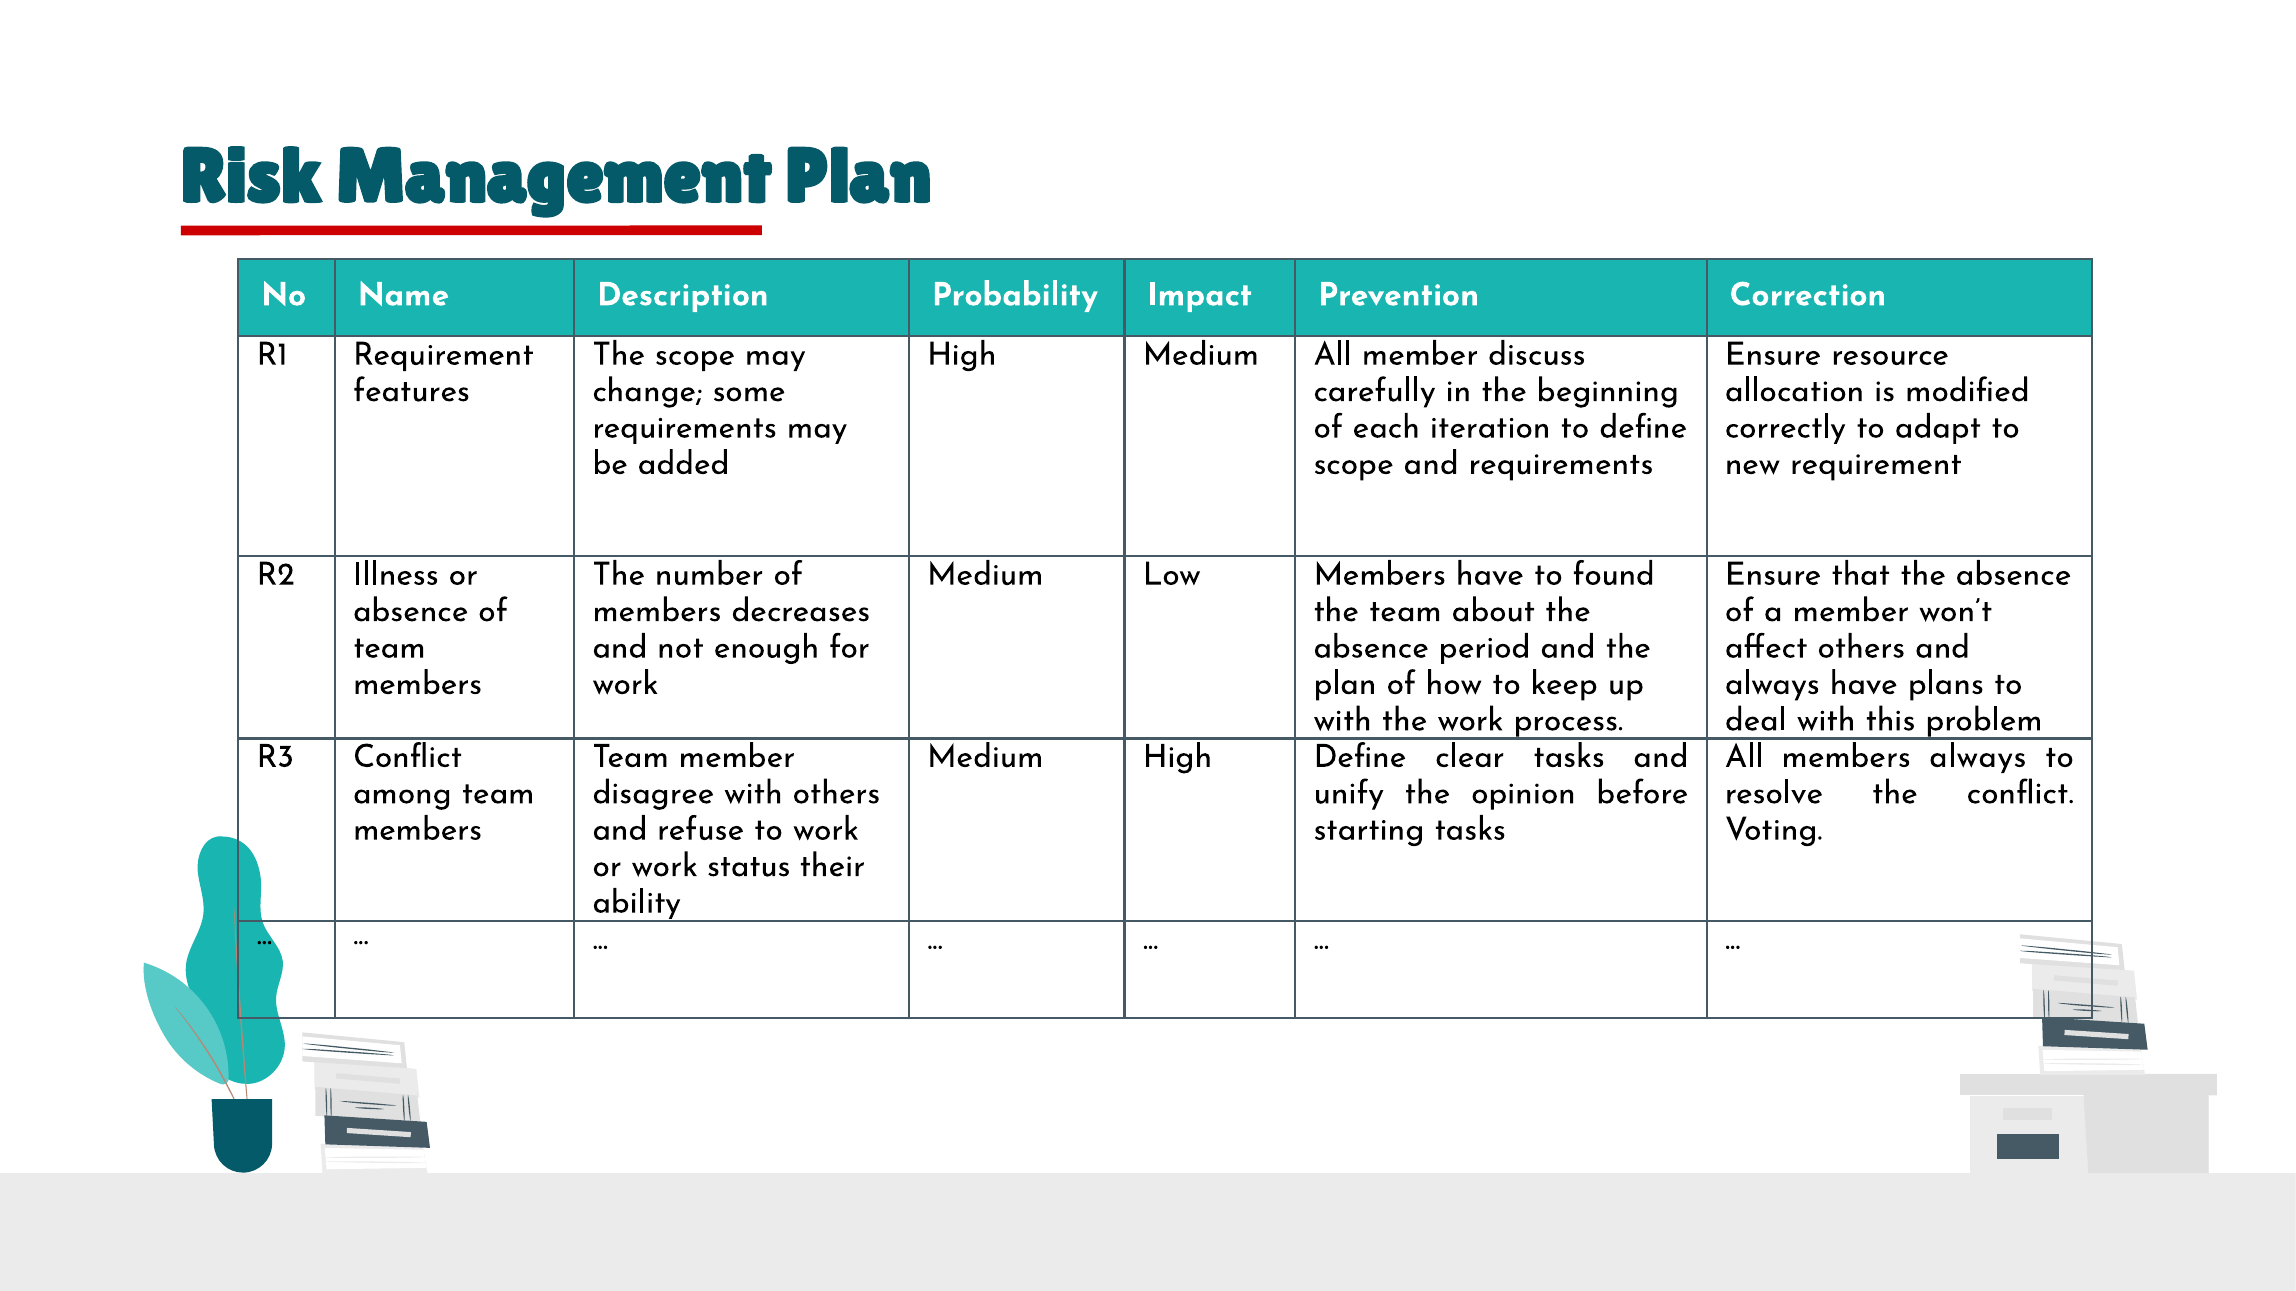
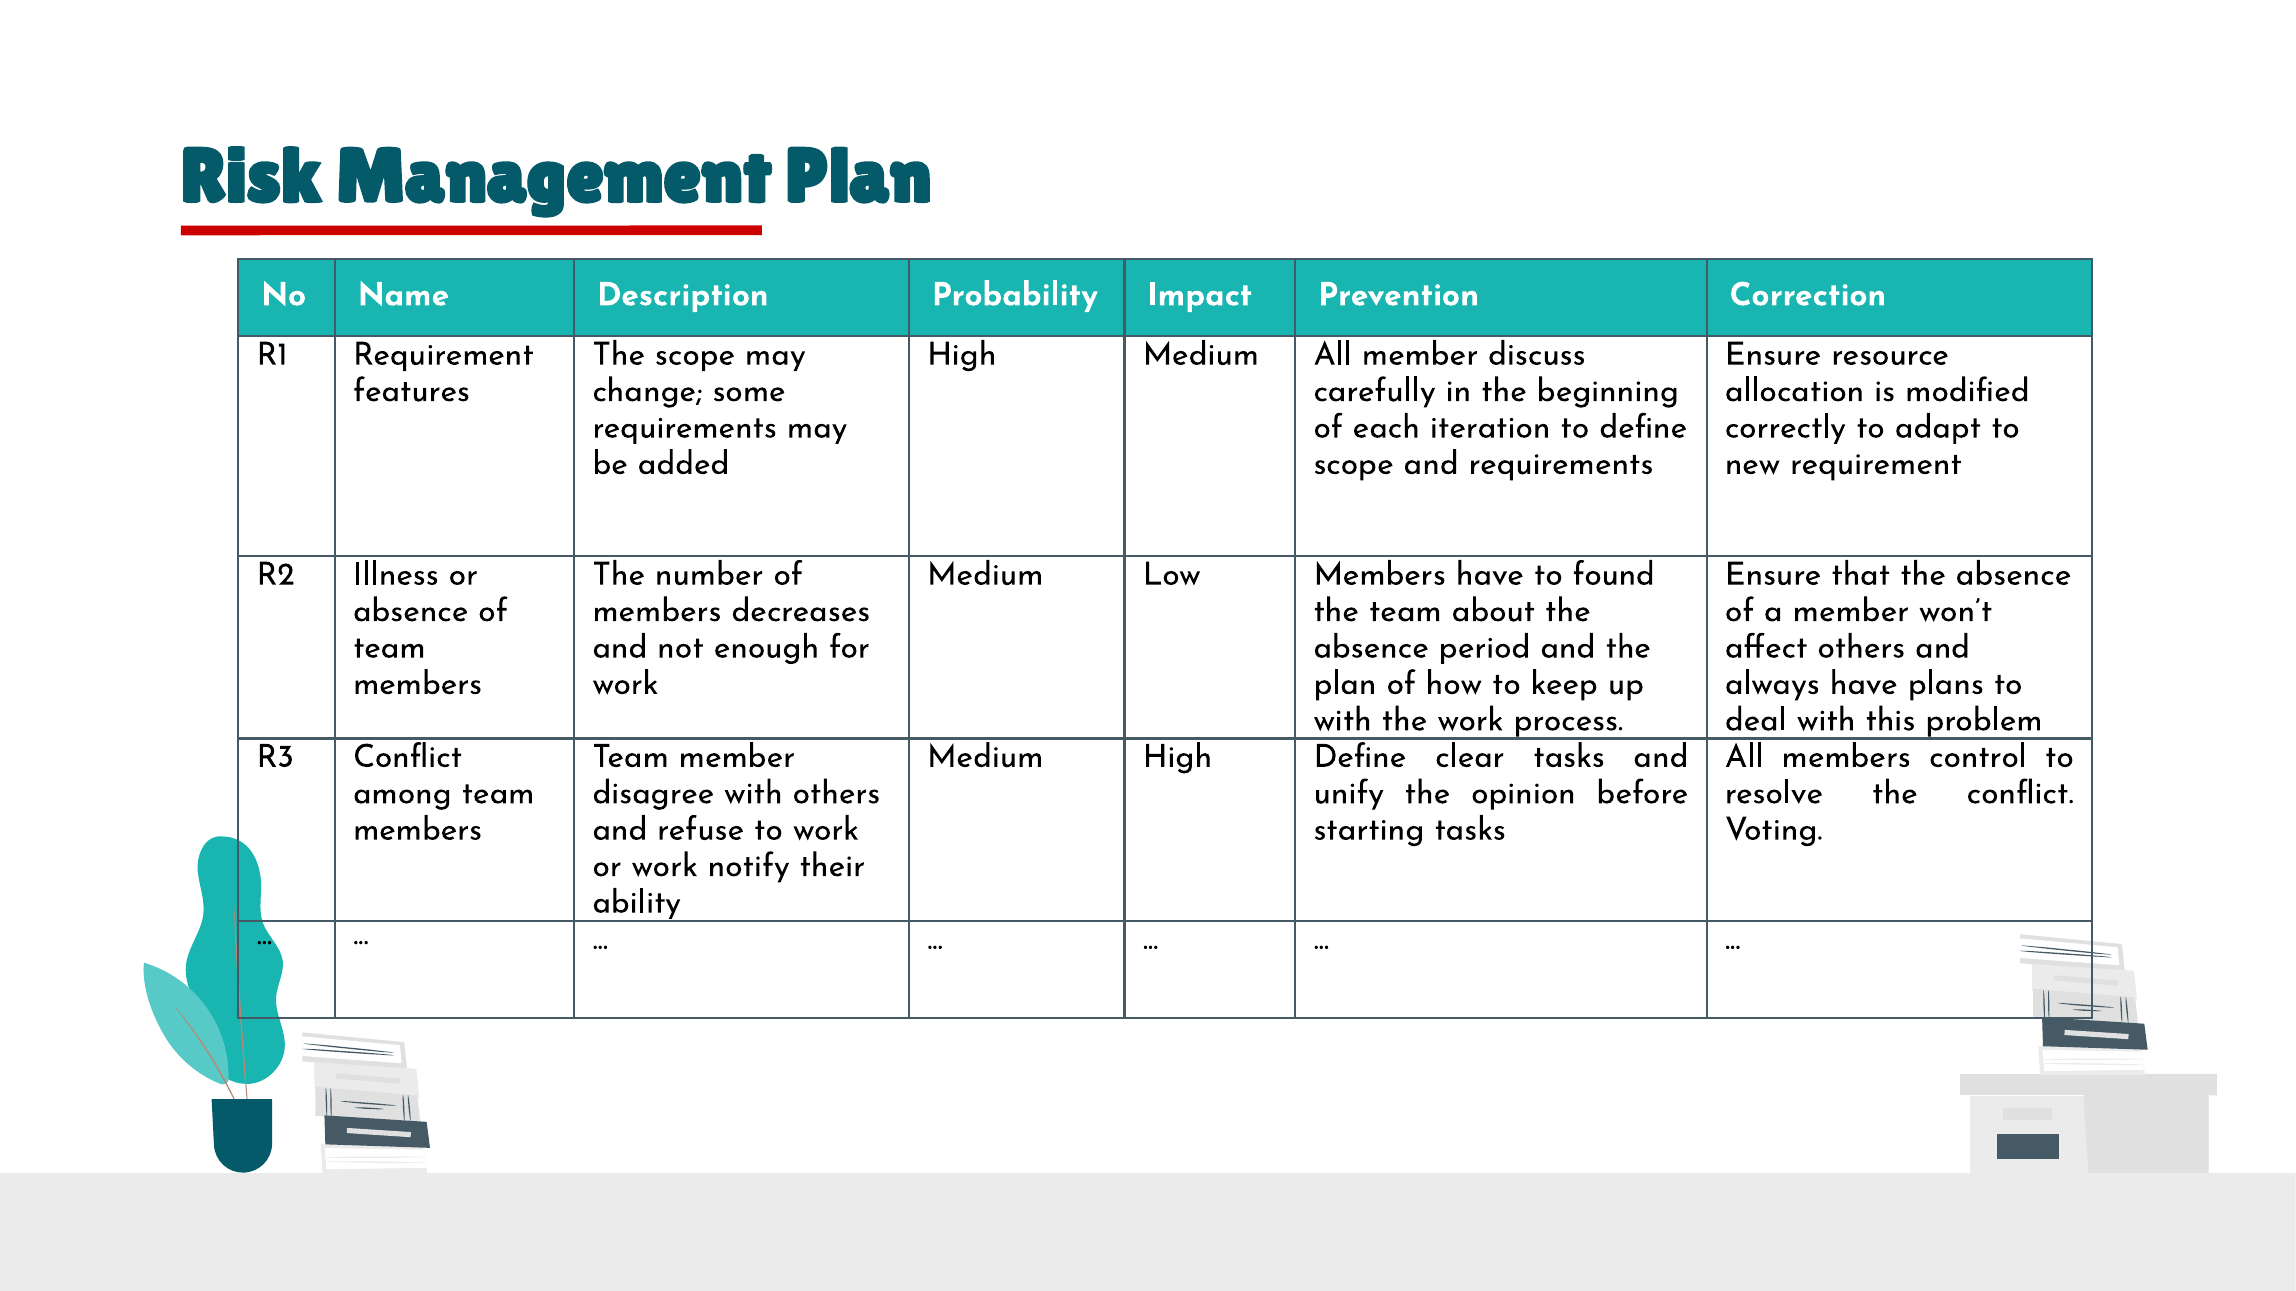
members always: always -> control (1978, 757)
status: status -> notify (749, 866)
